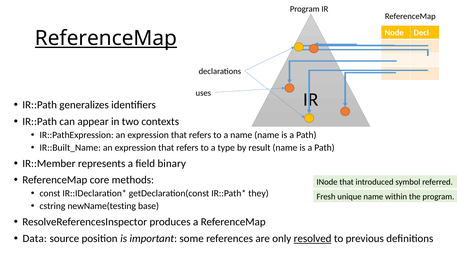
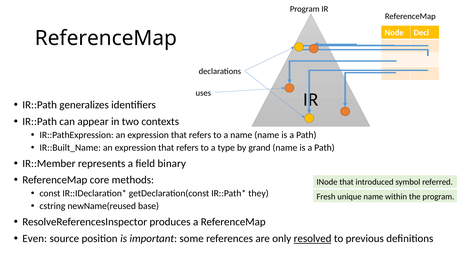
ReferenceMap underline: present -> none (106, 38)
result: result -> grand (259, 148)
newName(testing: newName(testing -> newName(reused (102, 206)
Data: Data -> Even (35, 239)
